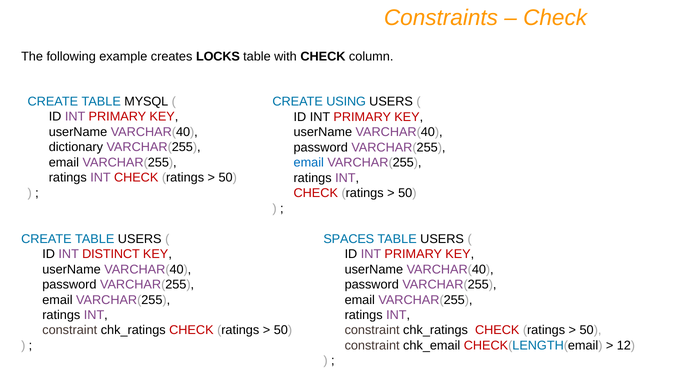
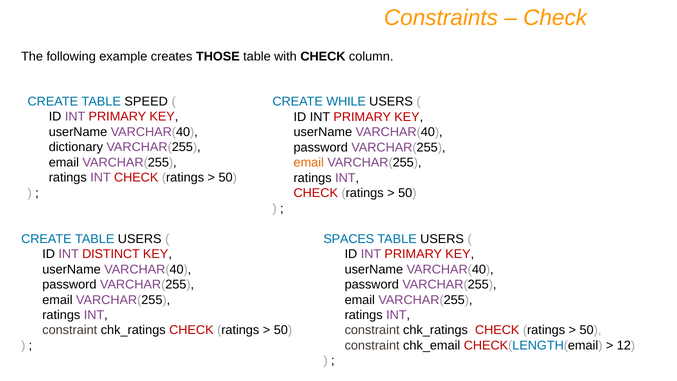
LOCKS: LOCKS -> THOSE (218, 56)
MYSQL: MYSQL -> SPEED (146, 101)
USING: USING -> WHILE (346, 102)
email colour: blue -> orange (309, 163)
